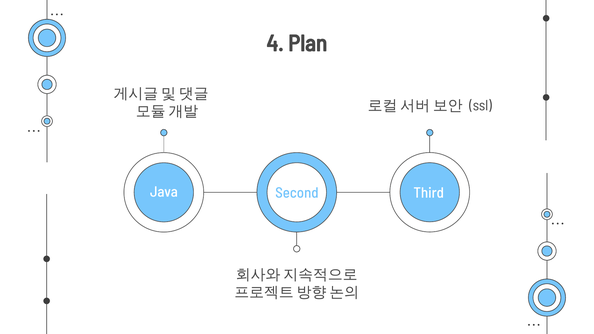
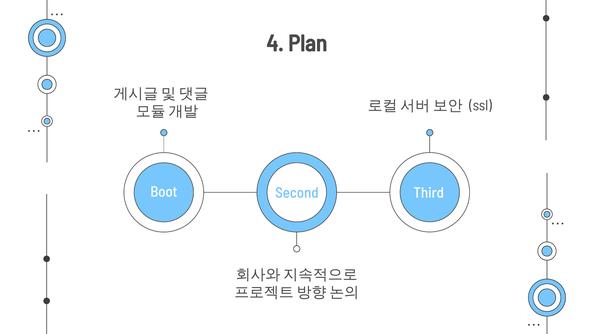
Java: Java -> Boot (164, 192)
